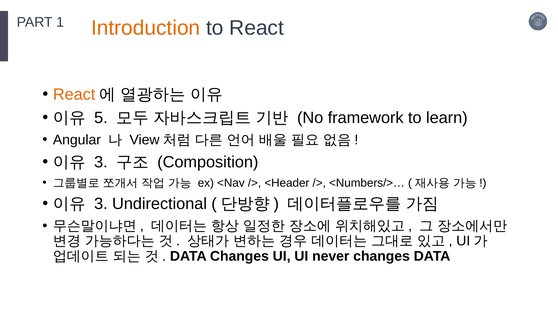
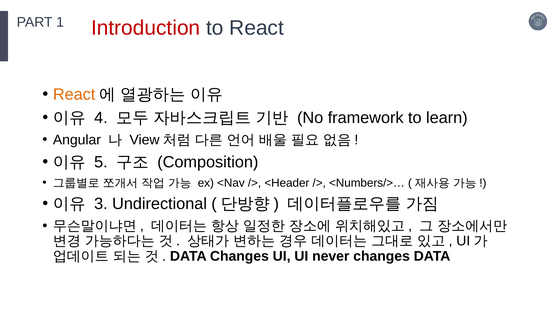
Introduction colour: orange -> red (146, 28)
5: 5 -> 4 (101, 118)
3: 3 -> 5 (101, 162)
